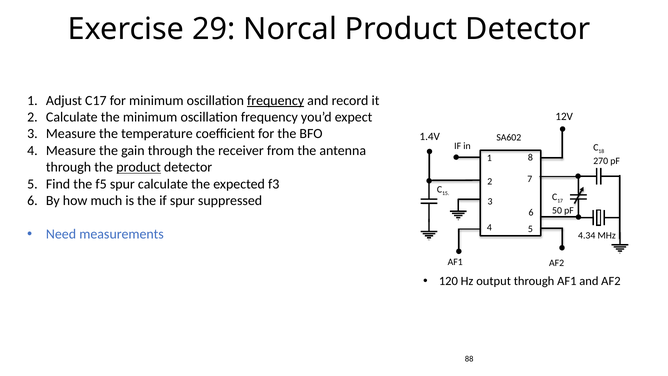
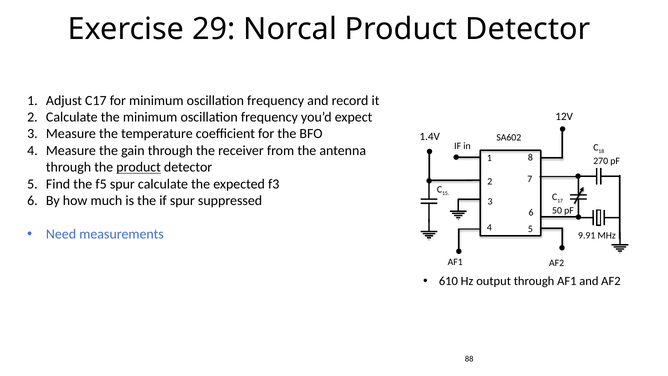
frequency underline: present -> none (276, 100)
4.34: 4.34 -> 9.91 (587, 235)
120: 120 -> 610 (448, 281)
